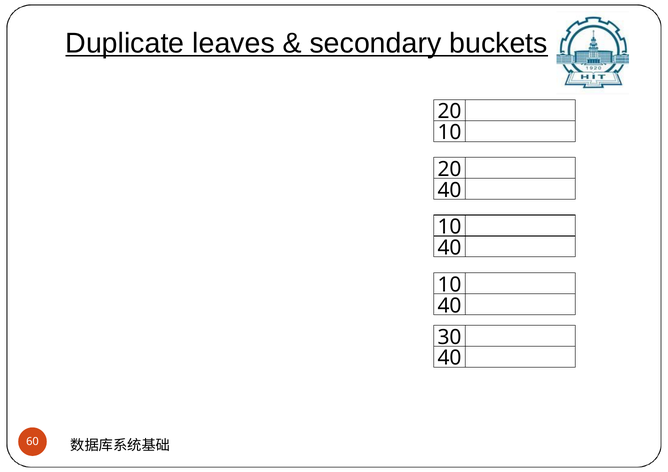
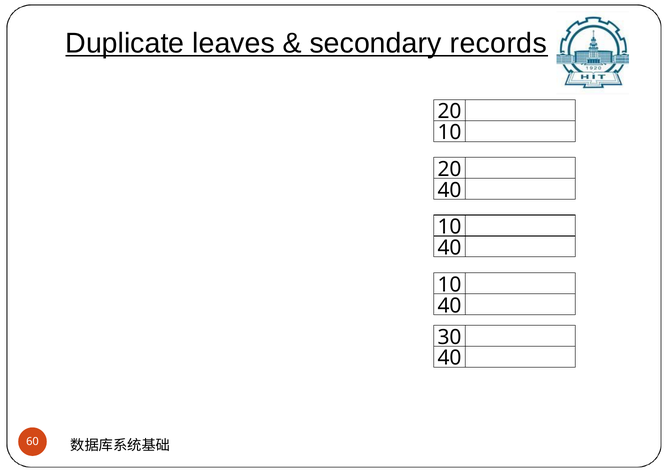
buckets: buckets -> records (498, 43)
